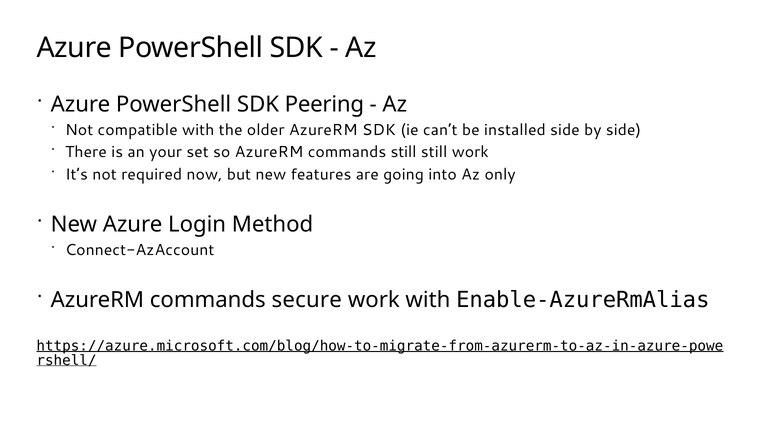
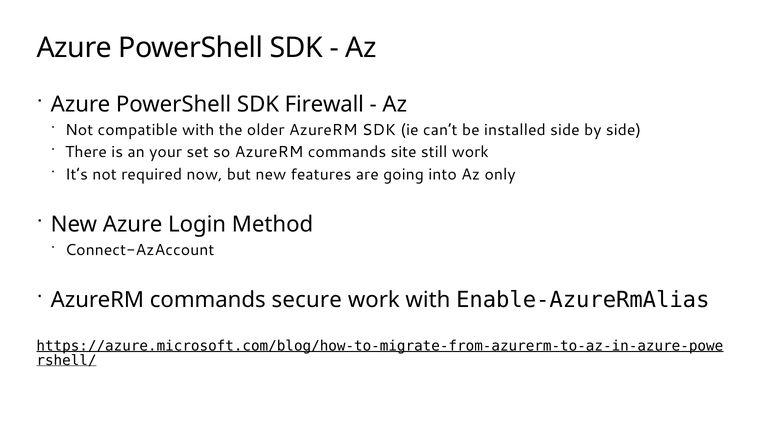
Peering: Peering -> Firewall (324, 104)
commands still: still -> site (404, 152)
